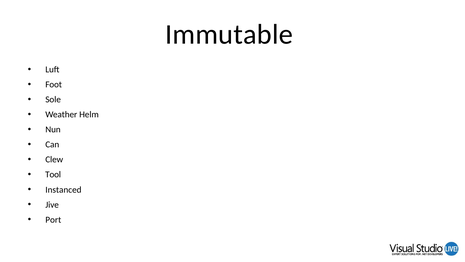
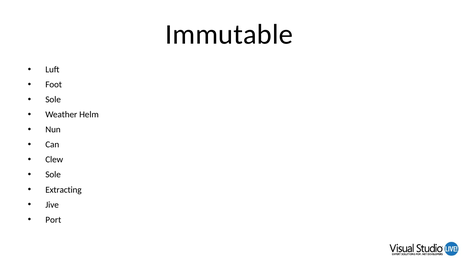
Tool: Tool -> Sole (53, 174)
Instanced: Instanced -> Extracting (63, 189)
